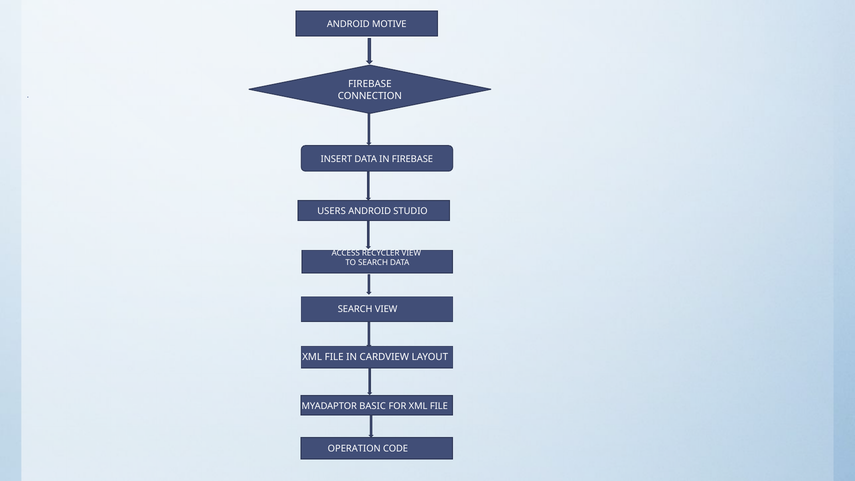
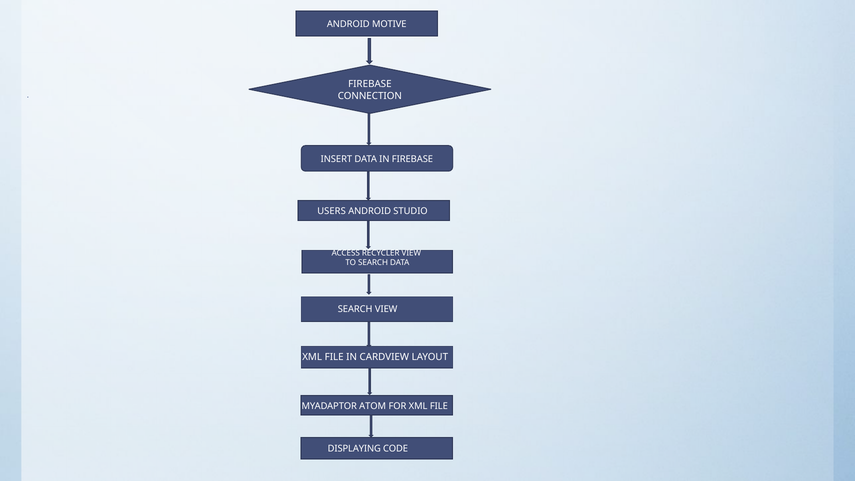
BASIC: BASIC -> ATOM (373, 406)
OPERATION: OPERATION -> DISPLAYING (354, 449)
